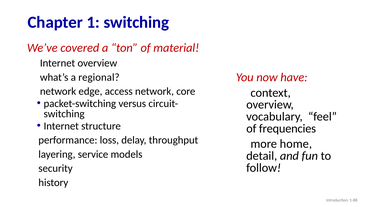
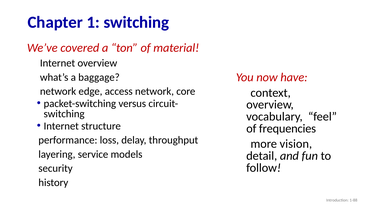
regional: regional -> baggage (99, 77)
home: home -> vision (296, 144)
